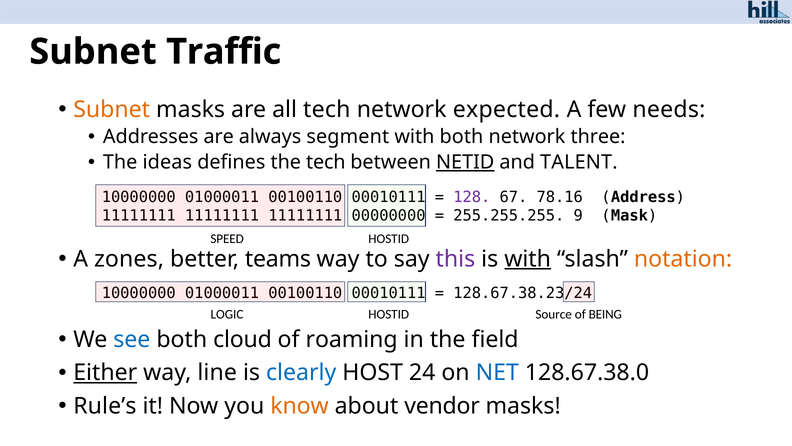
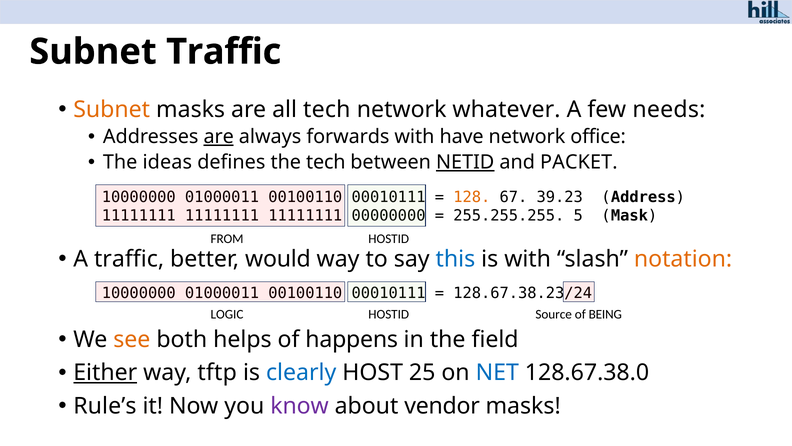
expected: expected -> whatever (507, 109)
are underline: none -> present (219, 137)
segment: segment -> forwards (348, 137)
with both: both -> have (462, 137)
three: three -> office (598, 137)
TALENT: TALENT -> PACKET (579, 162)
128 colour: purple -> orange (472, 197)
78.16: 78.16 -> 39.23 (560, 197)
9: 9 -> 5 (578, 215)
SPEED: SPEED -> FROM (227, 239)
A zones: zones -> traffic (129, 259)
teams: teams -> would (278, 259)
this colour: purple -> blue (455, 259)
with underline: present -> none (528, 259)
see colour: blue -> orange (132, 339)
cloud: cloud -> helps (242, 339)
roaming: roaming -> happens (352, 339)
line: line -> tftp (217, 372)
24: 24 -> 25 (422, 372)
know colour: orange -> purple (300, 406)
